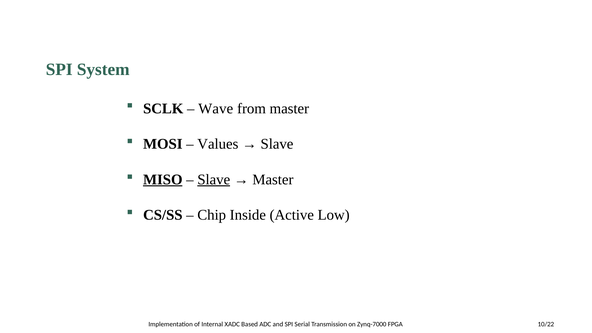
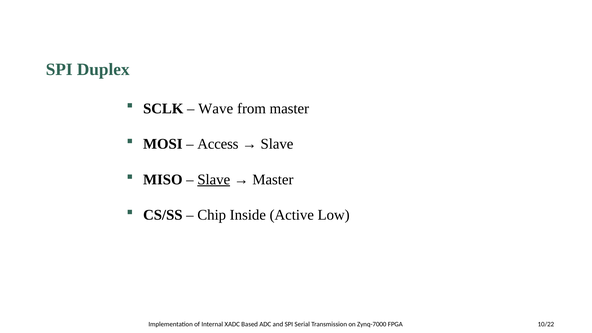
System: System -> Duplex (103, 69)
Values: Values -> Access (218, 144)
MISO underline: present -> none (163, 180)
